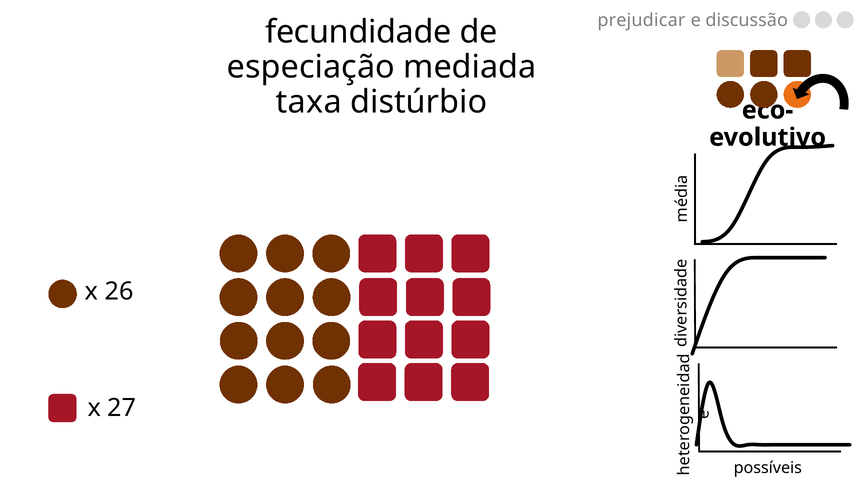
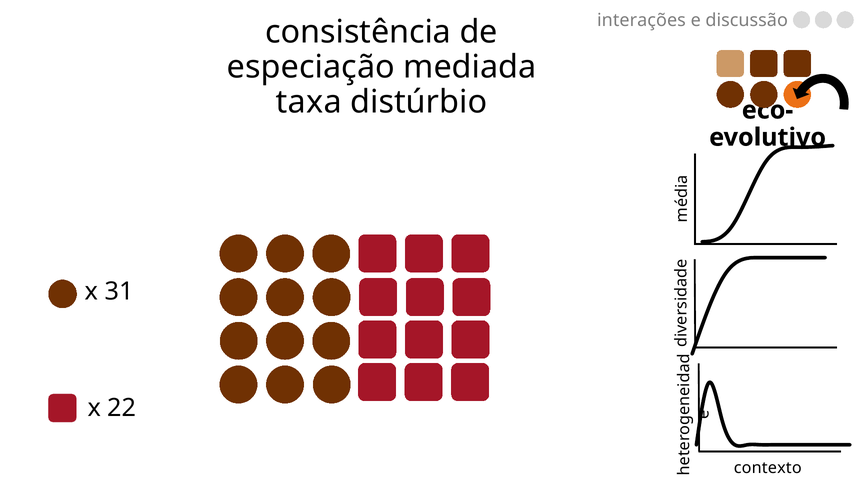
prejudicar: prejudicar -> interações (641, 20)
fecundidade: fecundidade -> consistência (358, 32)
26: 26 -> 31 (119, 292)
27: 27 -> 22 (122, 408)
possíveis: possíveis -> contexto (768, 468)
